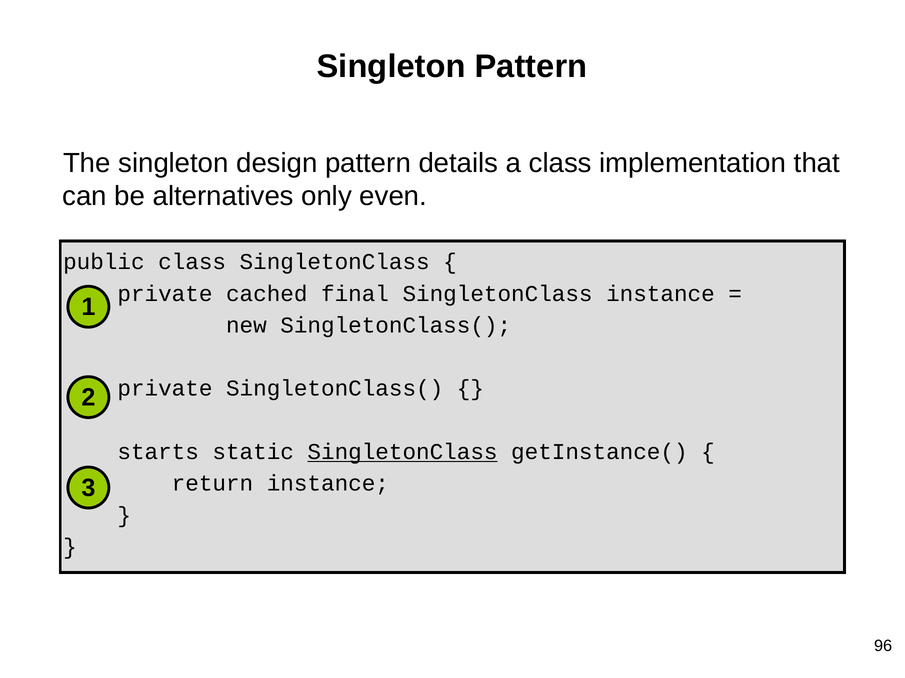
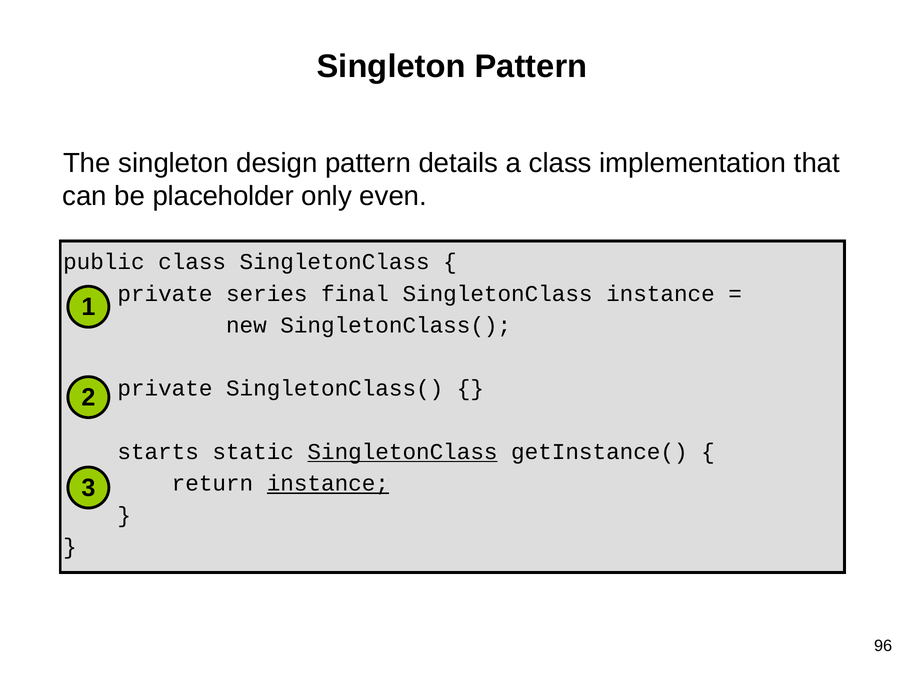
alternatives: alternatives -> placeholder (223, 196)
cached: cached -> series (267, 294)
instance underline: none -> present (328, 484)
